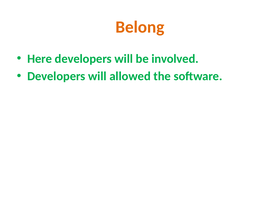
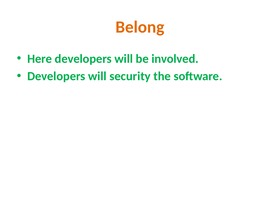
allowed: allowed -> security (130, 76)
